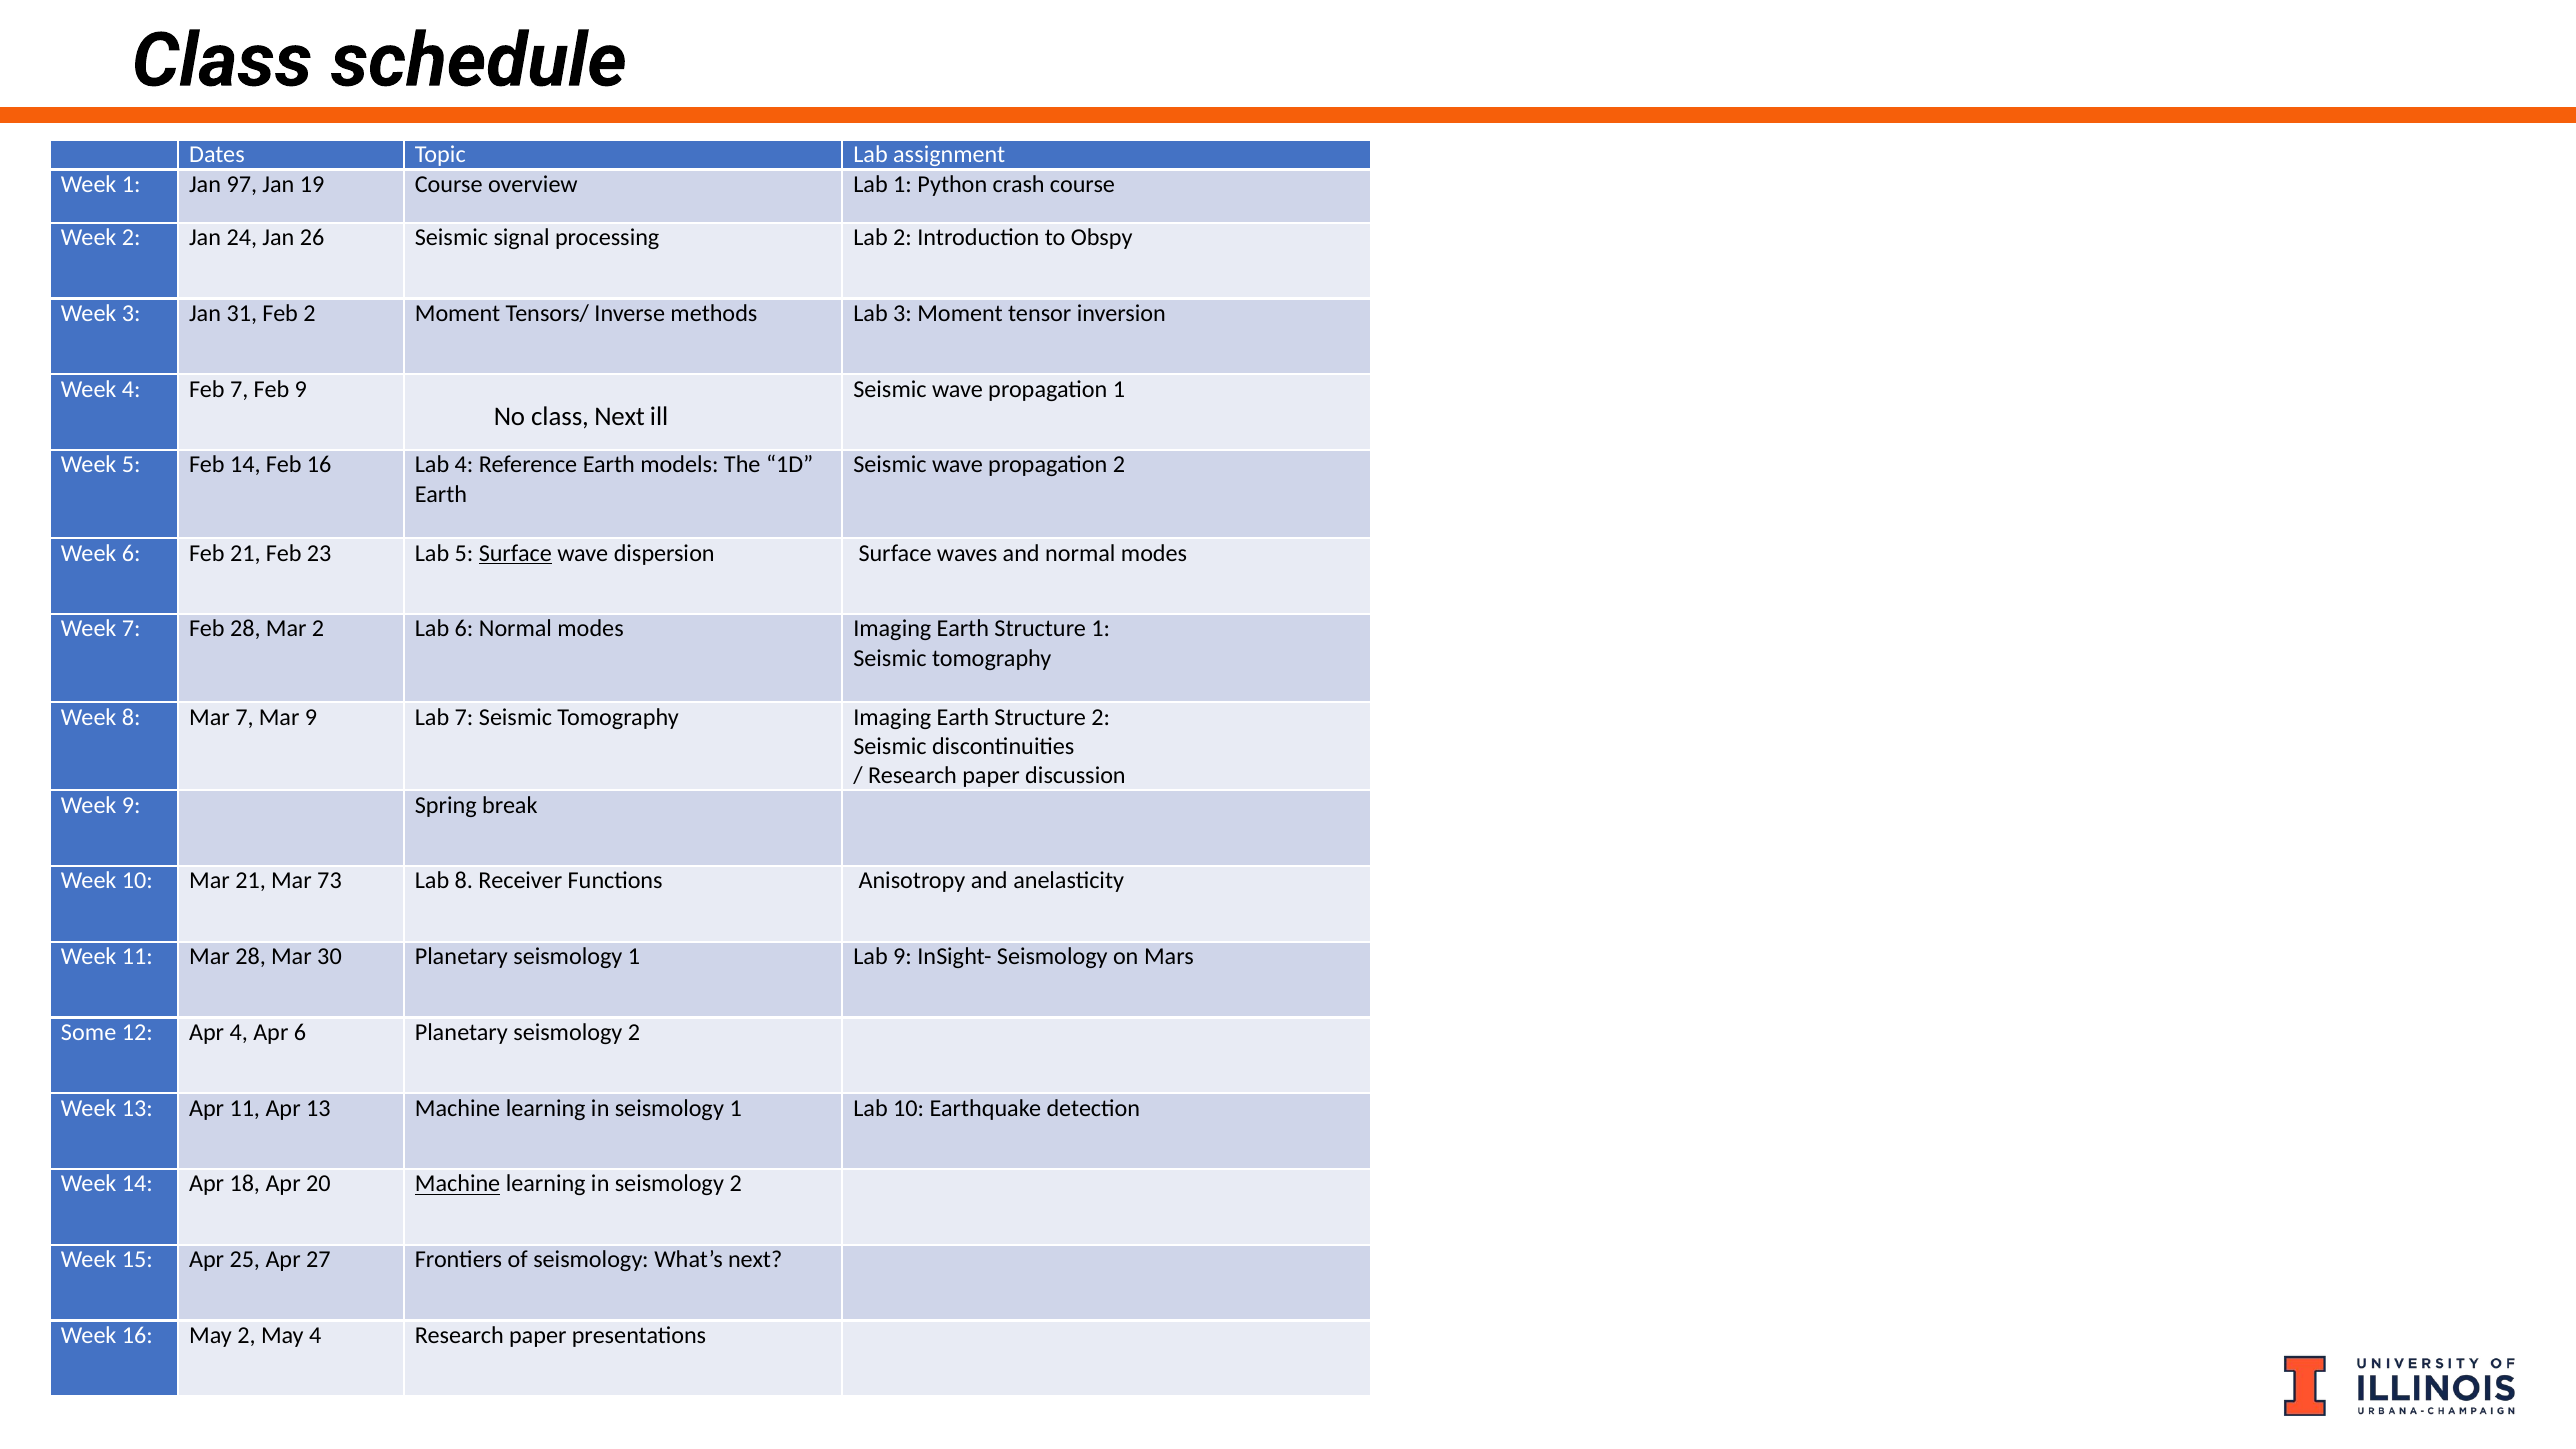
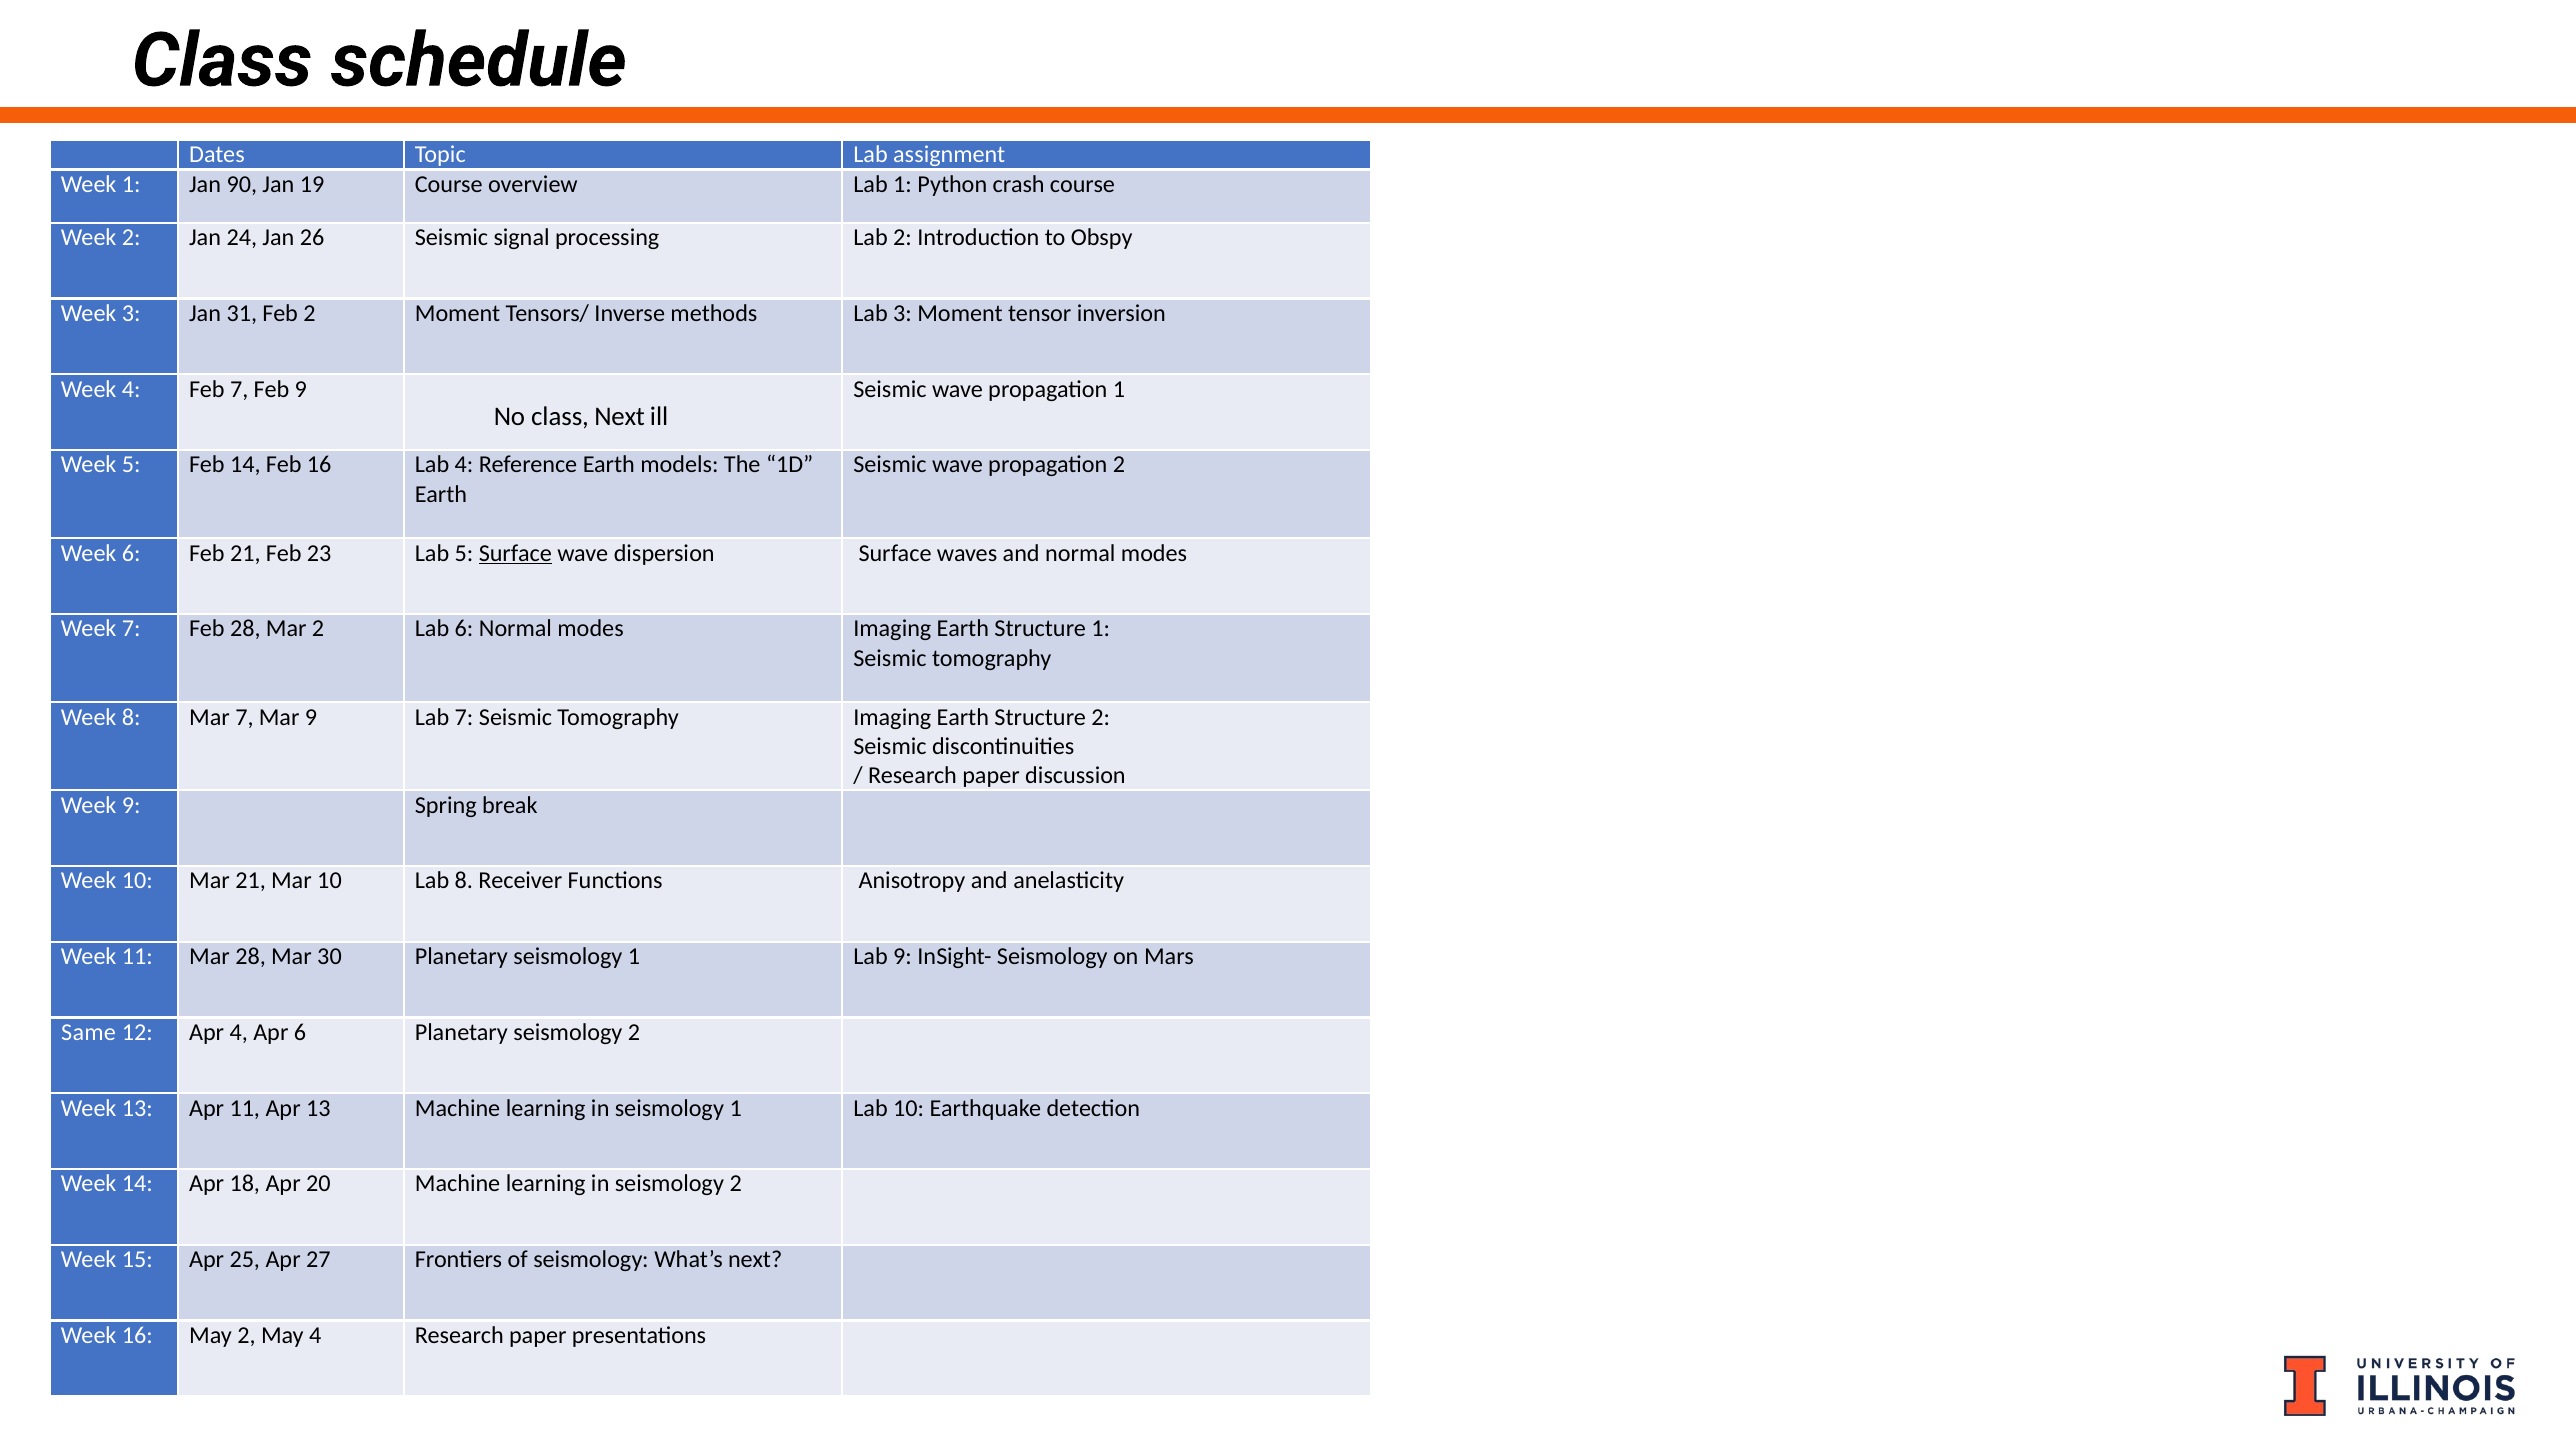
97: 97 -> 90 (242, 184)
Mar 73: 73 -> 10 (329, 881)
Some: Some -> Same (89, 1032)
Machine underline: present -> none (458, 1184)
